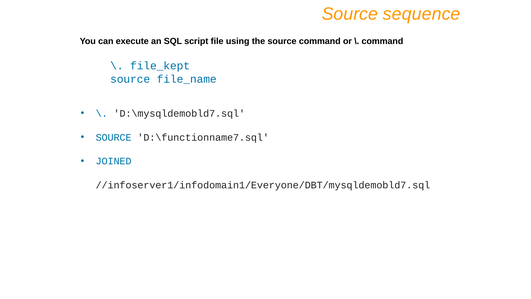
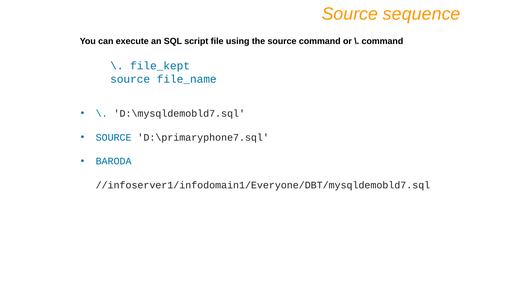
D:\functionname7.sql: D:\functionname7.sql -> D:\primaryphone7.sql (203, 137)
JOINED: JOINED -> BARODA (114, 161)
